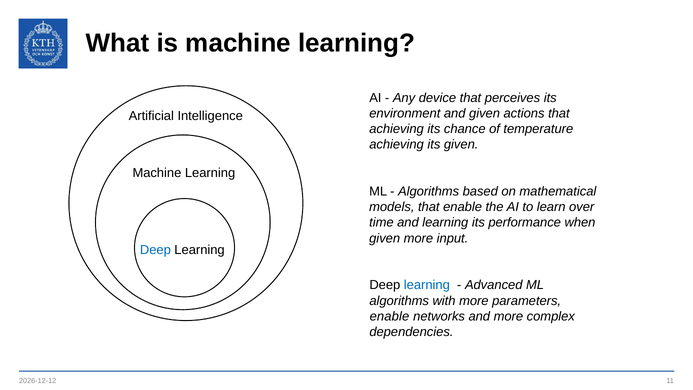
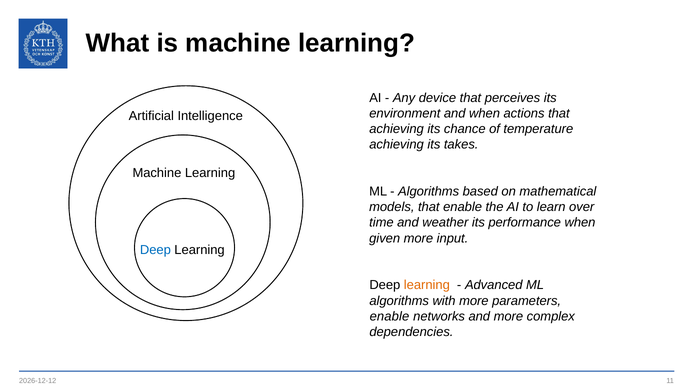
and given: given -> when (485, 113)
its given: given -> takes (461, 145)
and learning: learning -> weather (445, 223)
learning colour: blue -> orange (427, 285)
